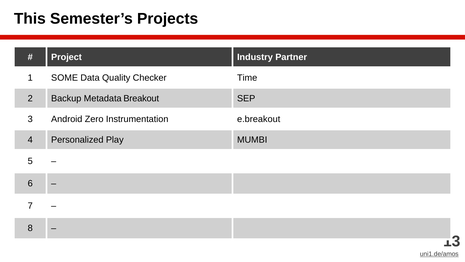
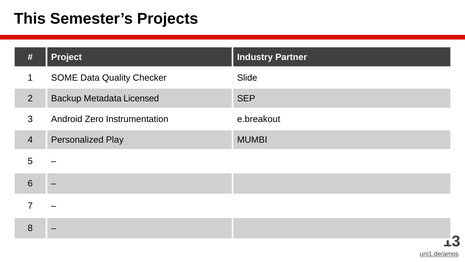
Time: Time -> Slide (247, 78)
Breakout: Breakout -> Licensed (141, 98)
